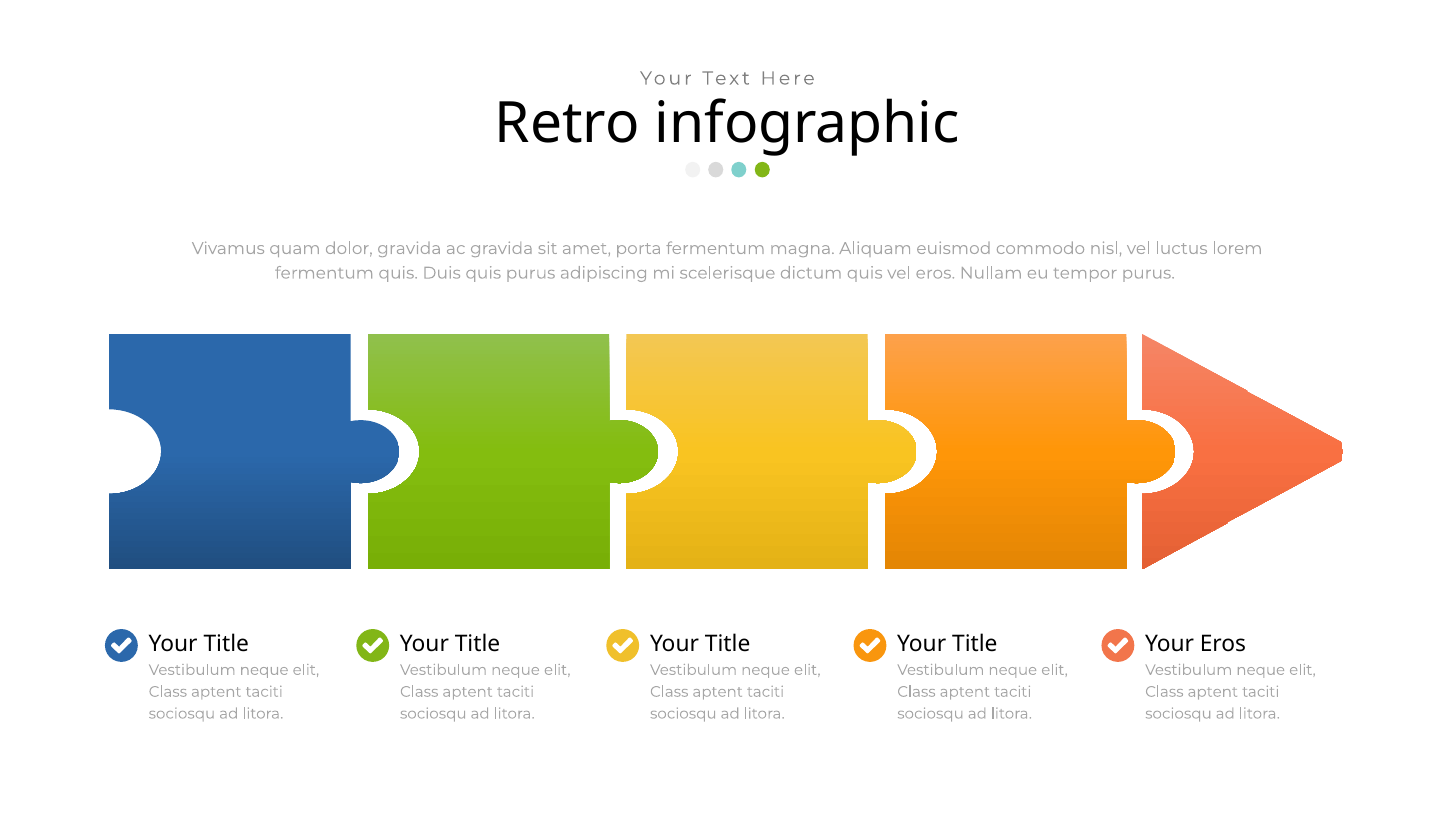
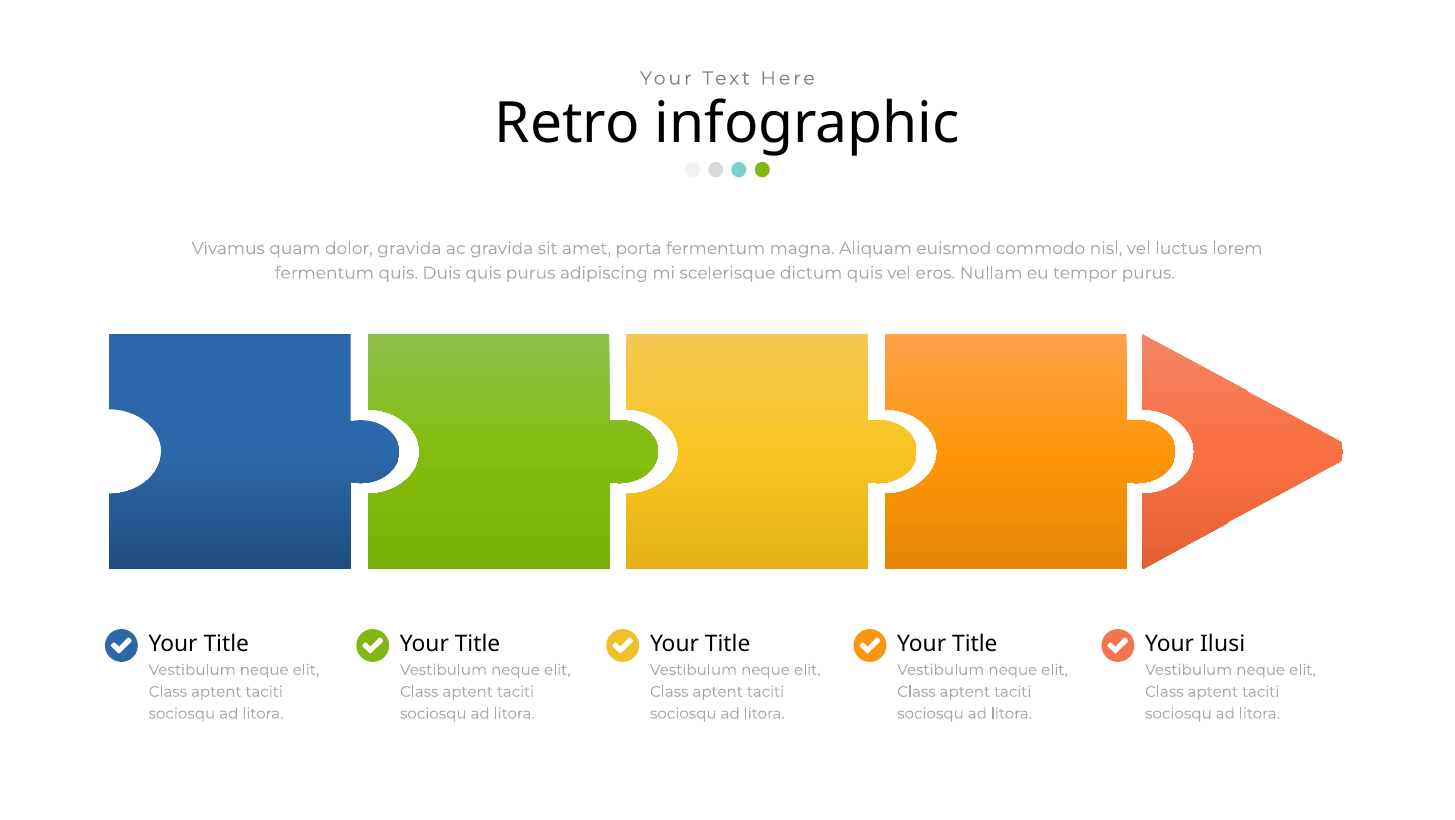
Your Eros: Eros -> Ilusi (1223, 643)
